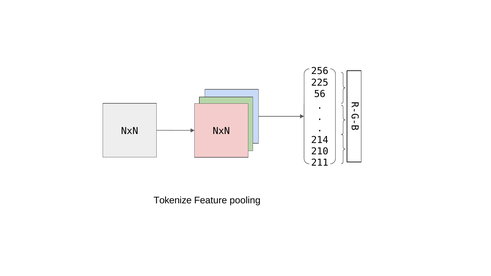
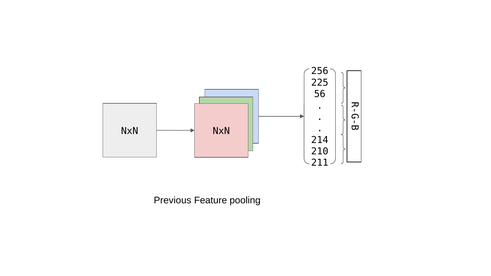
Tokenize: Tokenize -> Previous (173, 201)
